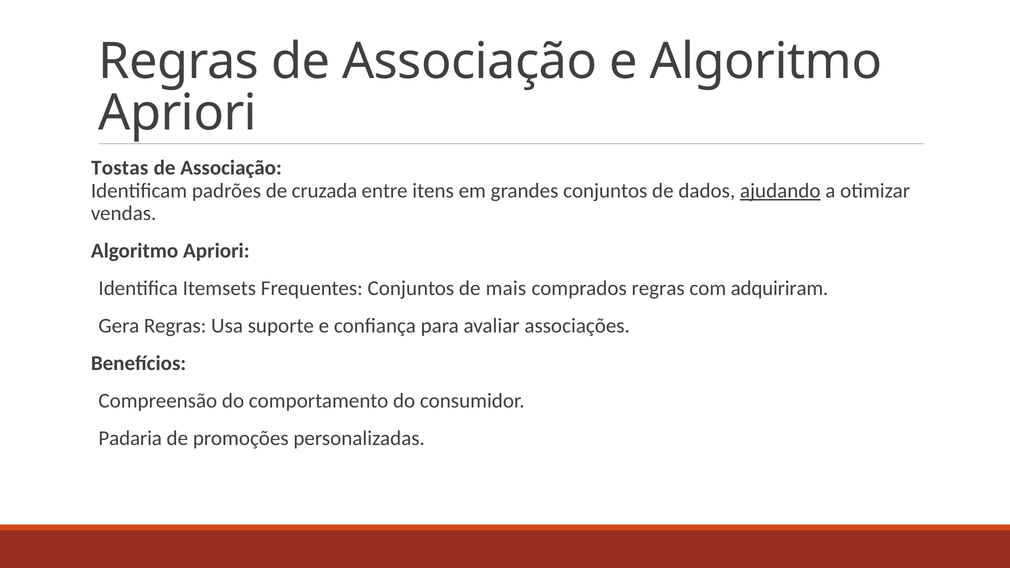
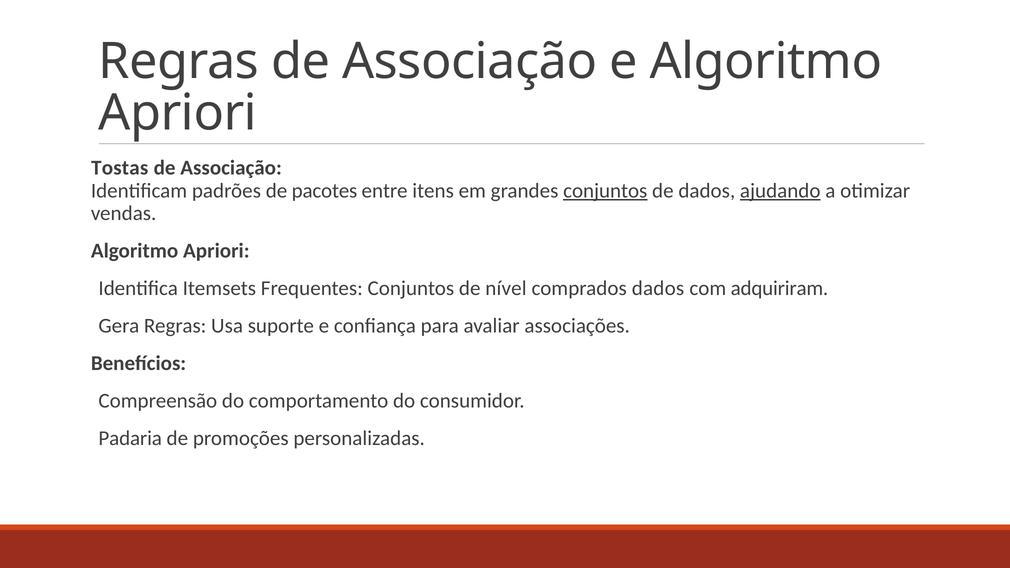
cruzada: cruzada -> pacotes (325, 191)
conjuntos underline: none -> present (605, 191)
mais: mais -> nível (506, 288)
comprados regras: regras -> dados (658, 288)
